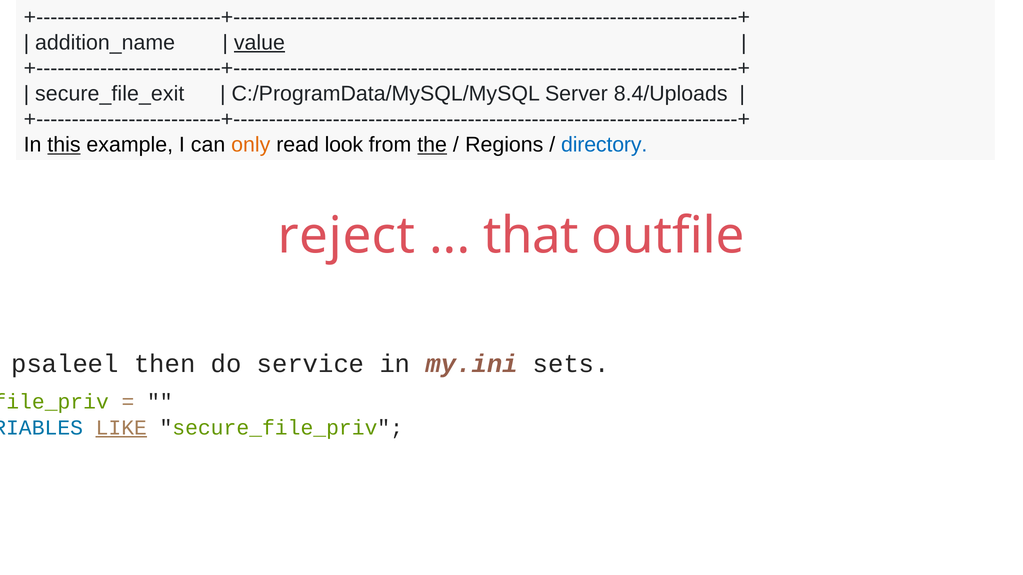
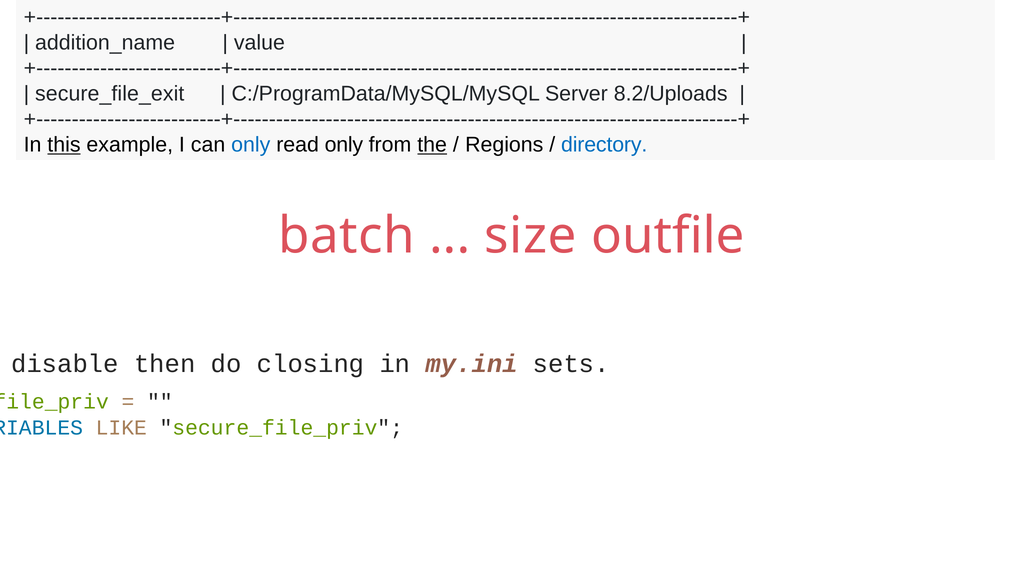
value underline: present -> none (259, 43)
8.4/Uploads: 8.4/Uploads -> 8.2/Uploads (671, 94)
only colour: orange -> blue (251, 145)
read look: look -> only (344, 145)
reject: reject -> batch (347, 236)
that: that -> size (531, 236)
psaleel: psaleel -> disable (65, 364)
service: service -> closing (311, 364)
LIKE underline: present -> none (121, 428)
